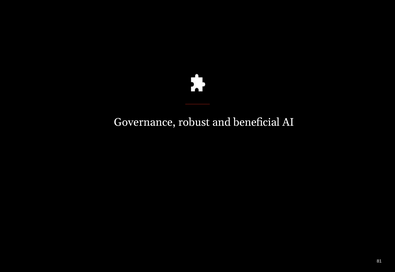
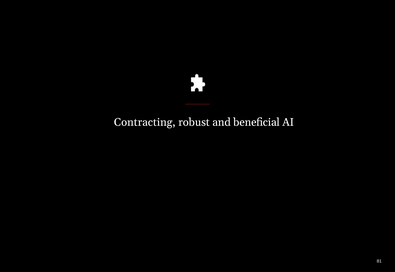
Governance: Governance -> Contracting (145, 122)
